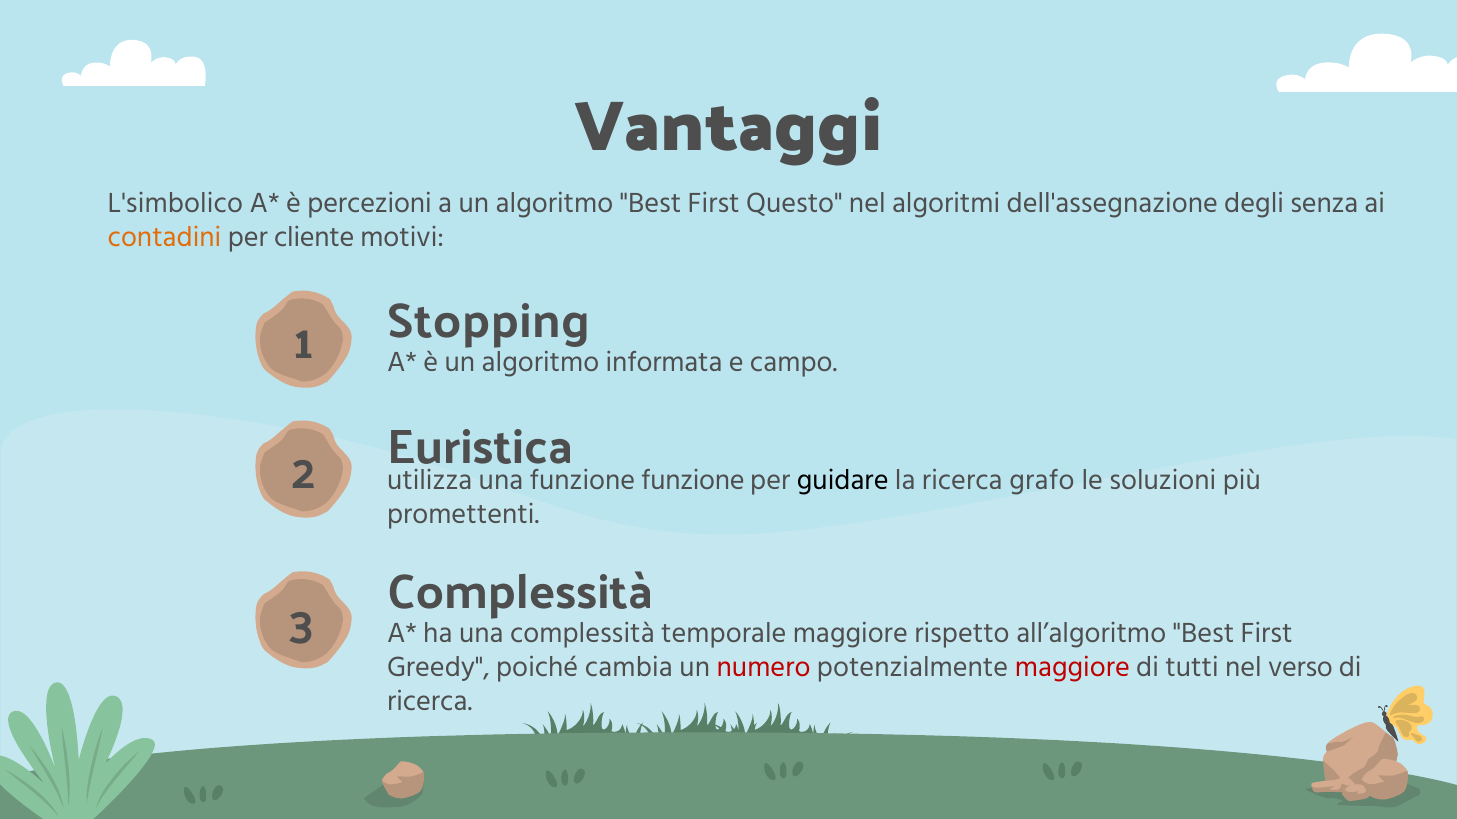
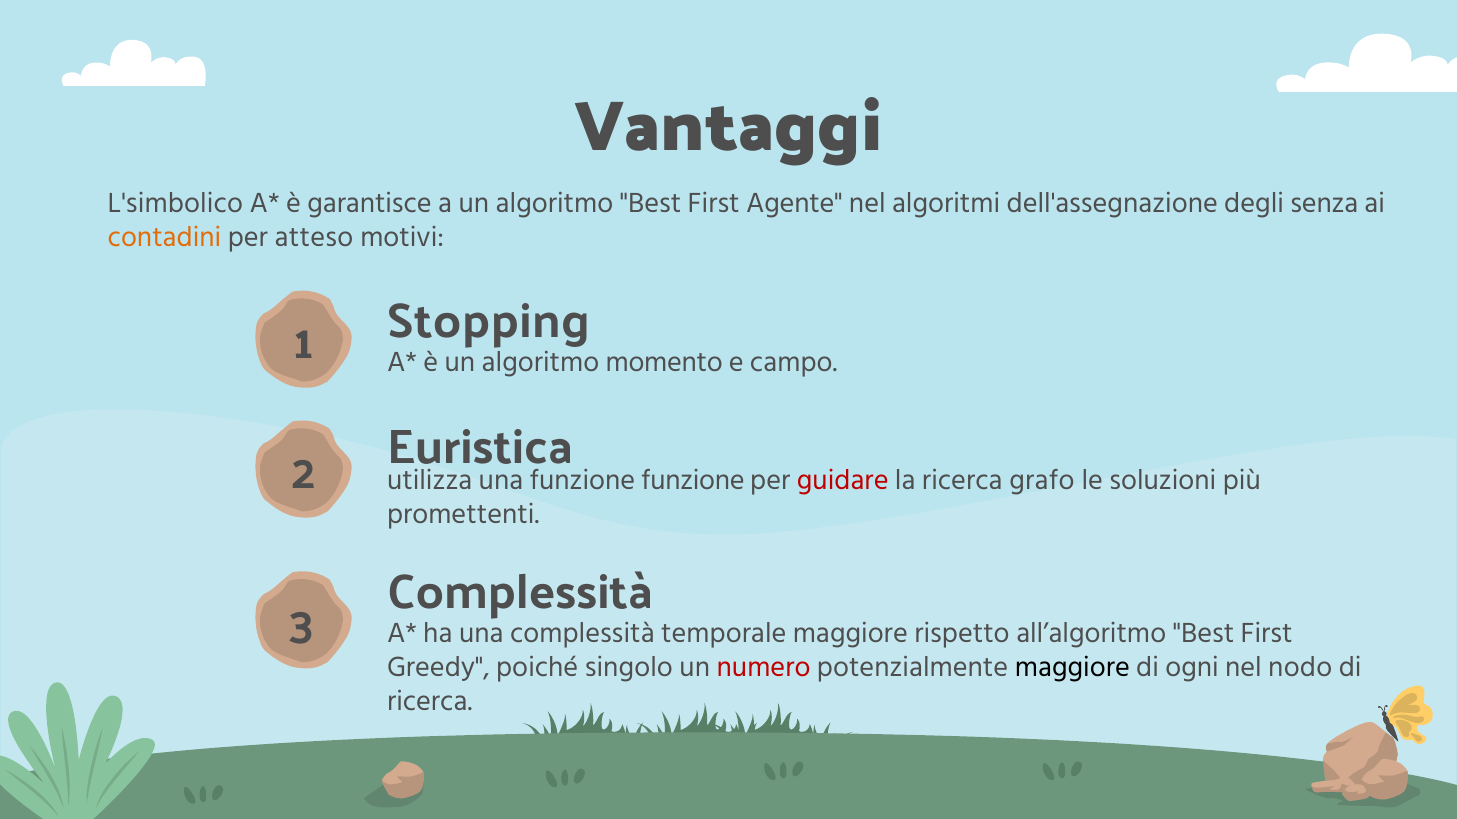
percezioni: percezioni -> garantisce (370, 203)
Questo: Questo -> Agente (794, 203)
cliente: cliente -> atteso (314, 237)
informata: informata -> momento (664, 363)
guidare colour: black -> red (843, 481)
cambia: cambia -> singolo (629, 668)
maggiore colour: red -> black (1072, 668)
tutti: tutti -> ogni (1192, 668)
verso: verso -> nodo (1300, 668)
